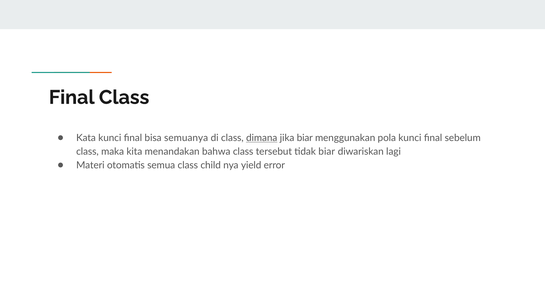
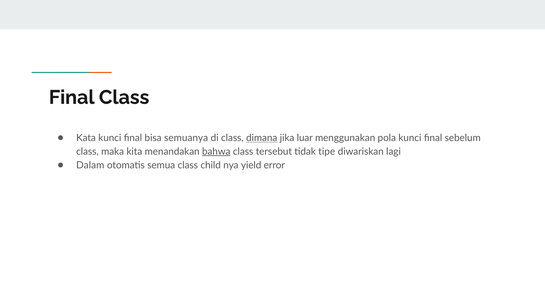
jika biar: biar -> luar (305, 138)
bahwa underline: none -> present (216, 151)
tidak biar: biar -> tipe (327, 151)
Materi: Materi -> Dalam (90, 165)
